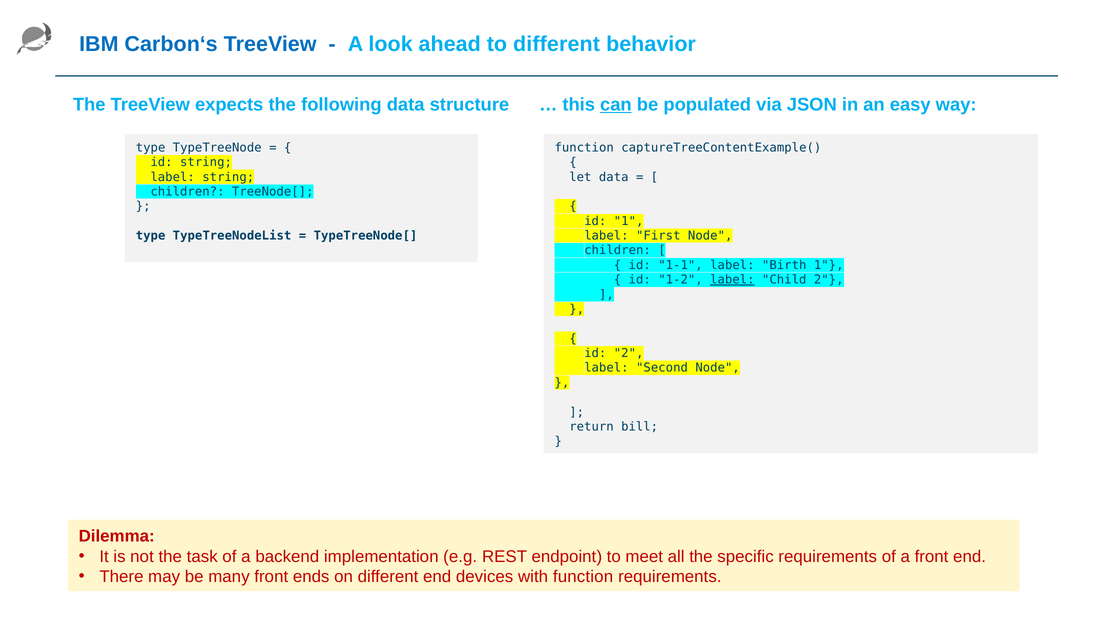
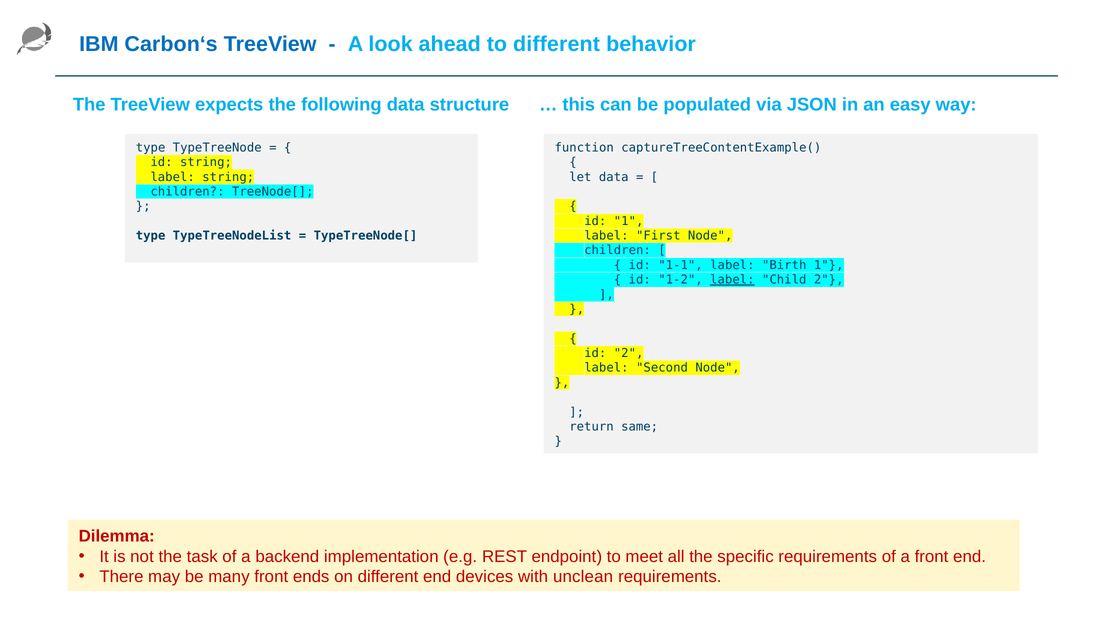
can underline: present -> none (616, 105)
bill: bill -> same (640, 427)
with function: function -> unclean (583, 577)
